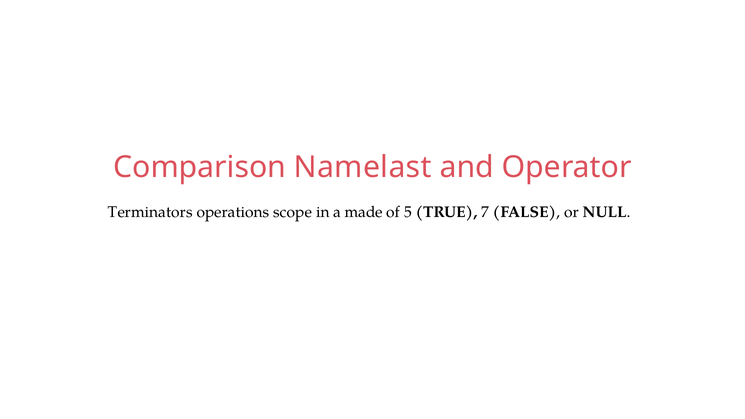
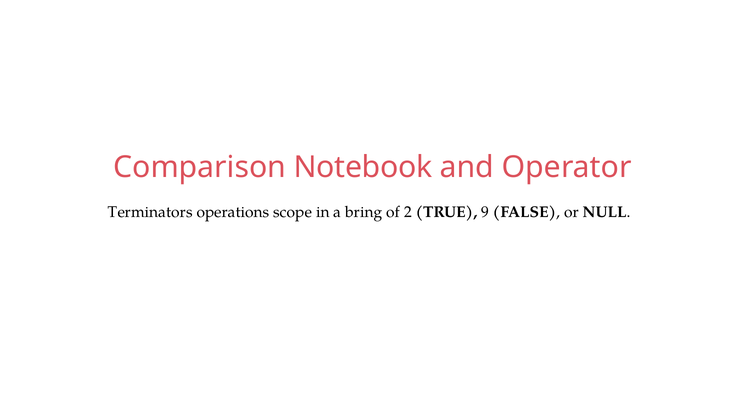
Namelast: Namelast -> Notebook (363, 167)
made: made -> bring (364, 212)
5: 5 -> 2 (408, 212)
7: 7 -> 9 (485, 212)
